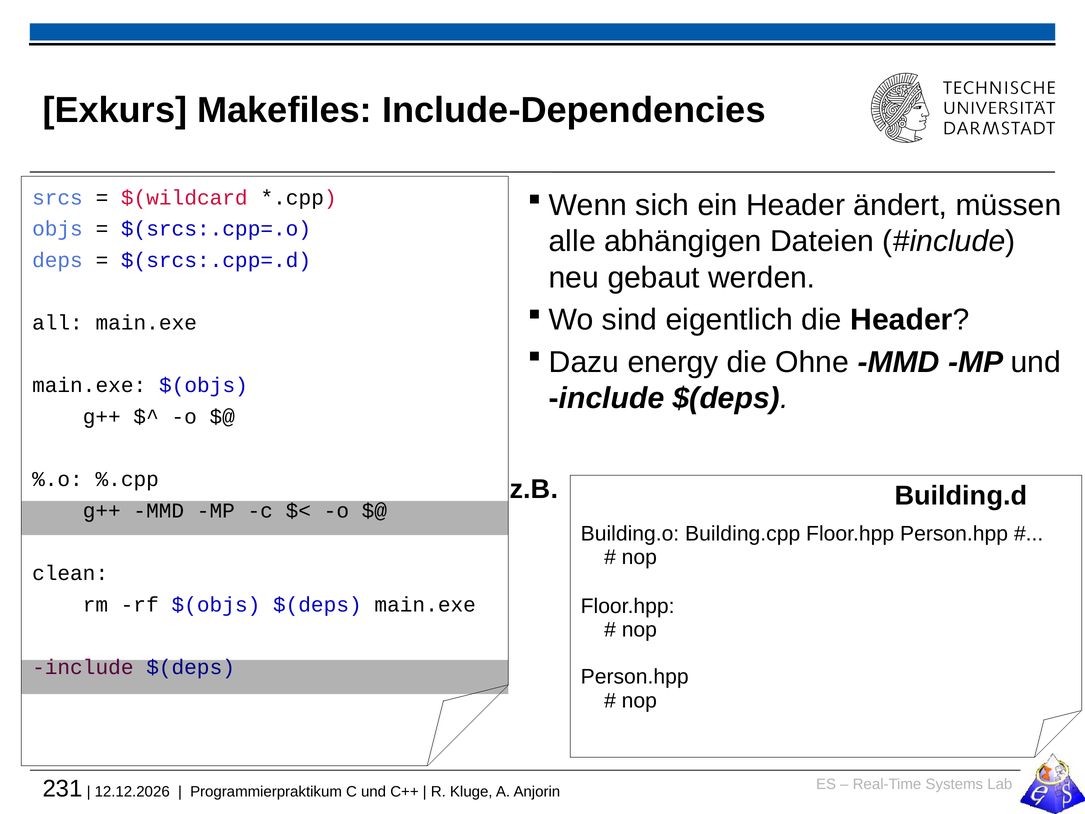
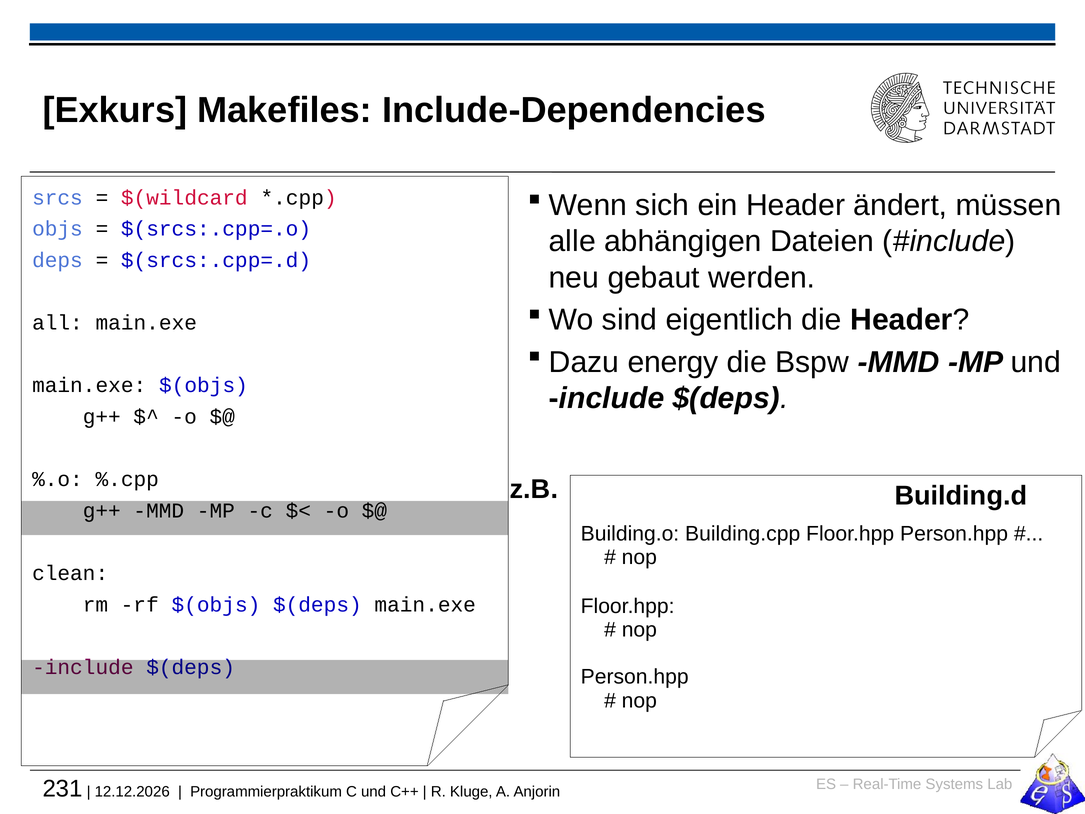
Ohne: Ohne -> Bspw (812, 362)
